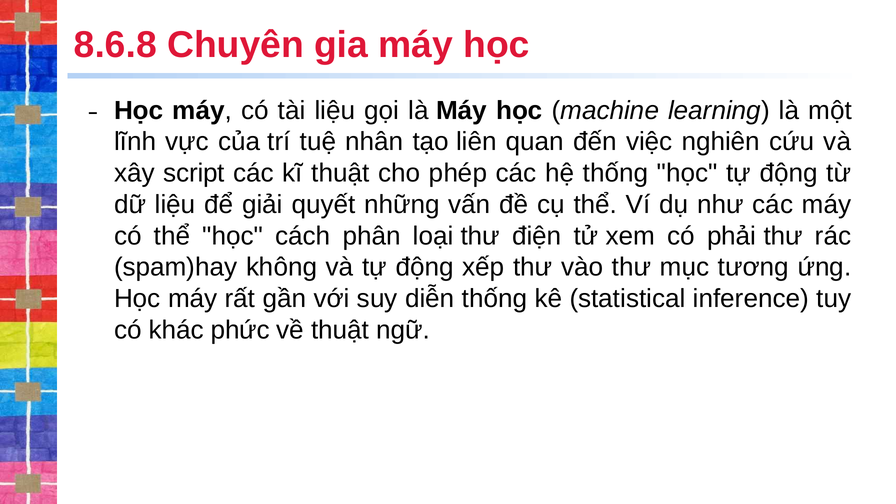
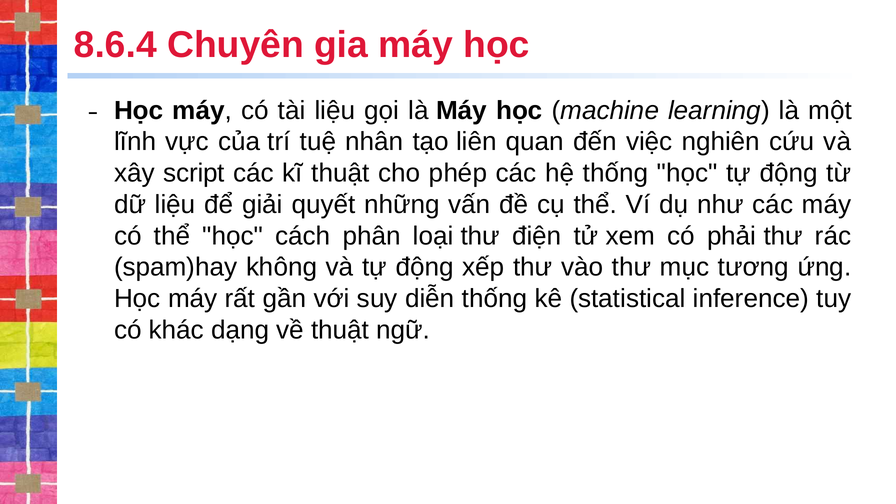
8.6.8: 8.6.8 -> 8.6.4 (115, 45)
phức: phức -> dạng (240, 330)
